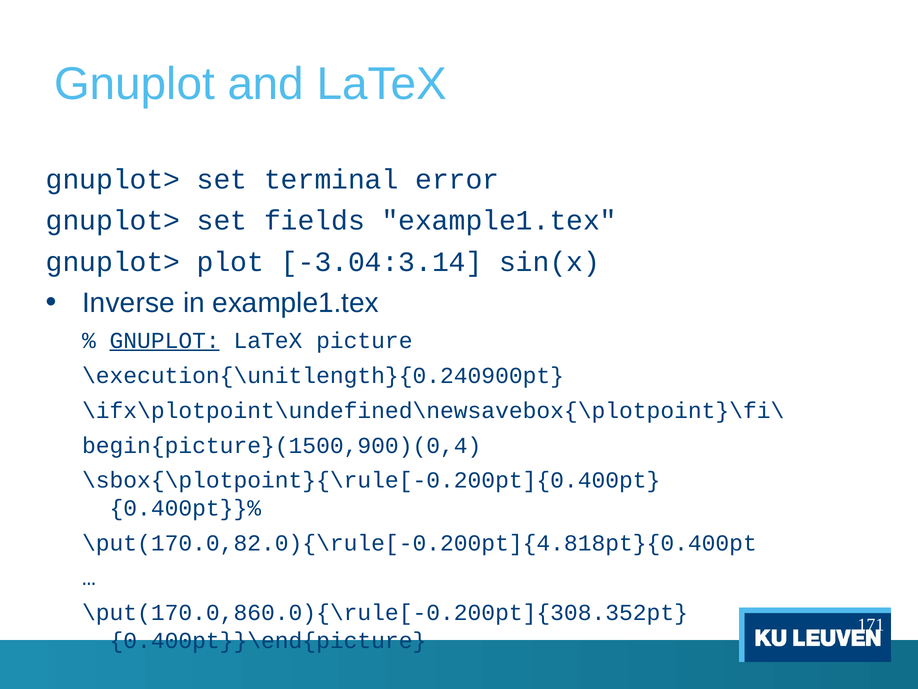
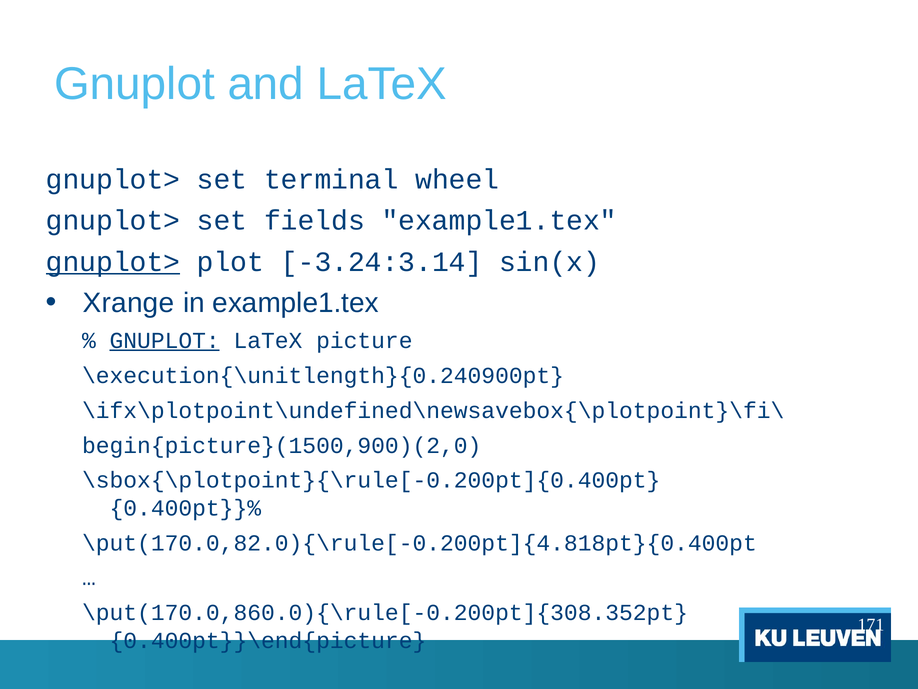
error: error -> wheel (457, 179)
gnuplot> underline: none -> present (113, 262)
-3.04:3.14: -3.04:3.14 -> -3.24:3.14 (382, 262)
Inverse: Inverse -> Xrange (128, 303)
begin{picture}(1500,900)(0,4: begin{picture}(1500,900)(0,4 -> begin{picture}(1500,900)(2,0 (282, 445)
